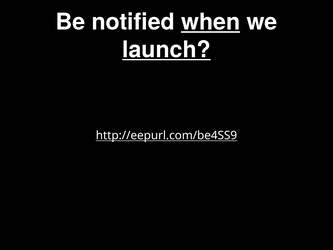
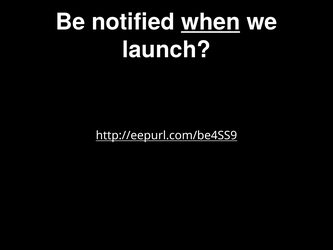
launch underline: present -> none (166, 50)
